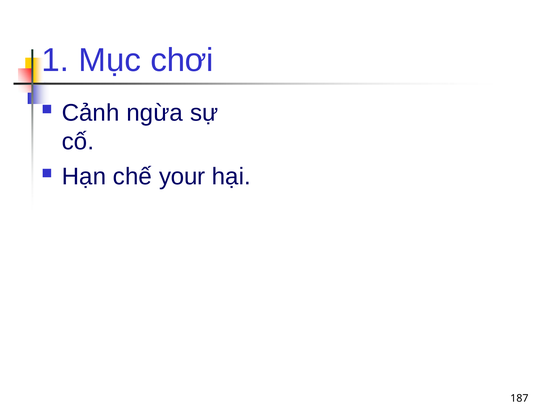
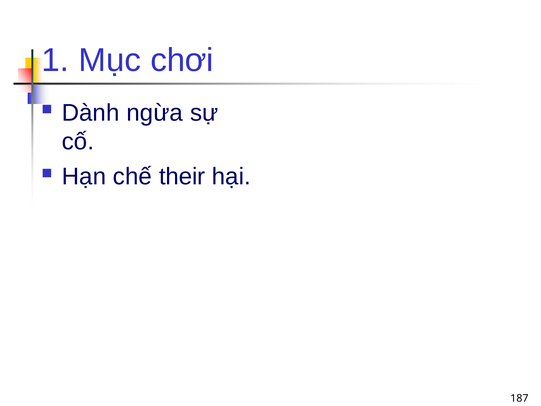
Cảnh: Cảnh -> Dành (91, 113)
your: your -> their (182, 177)
